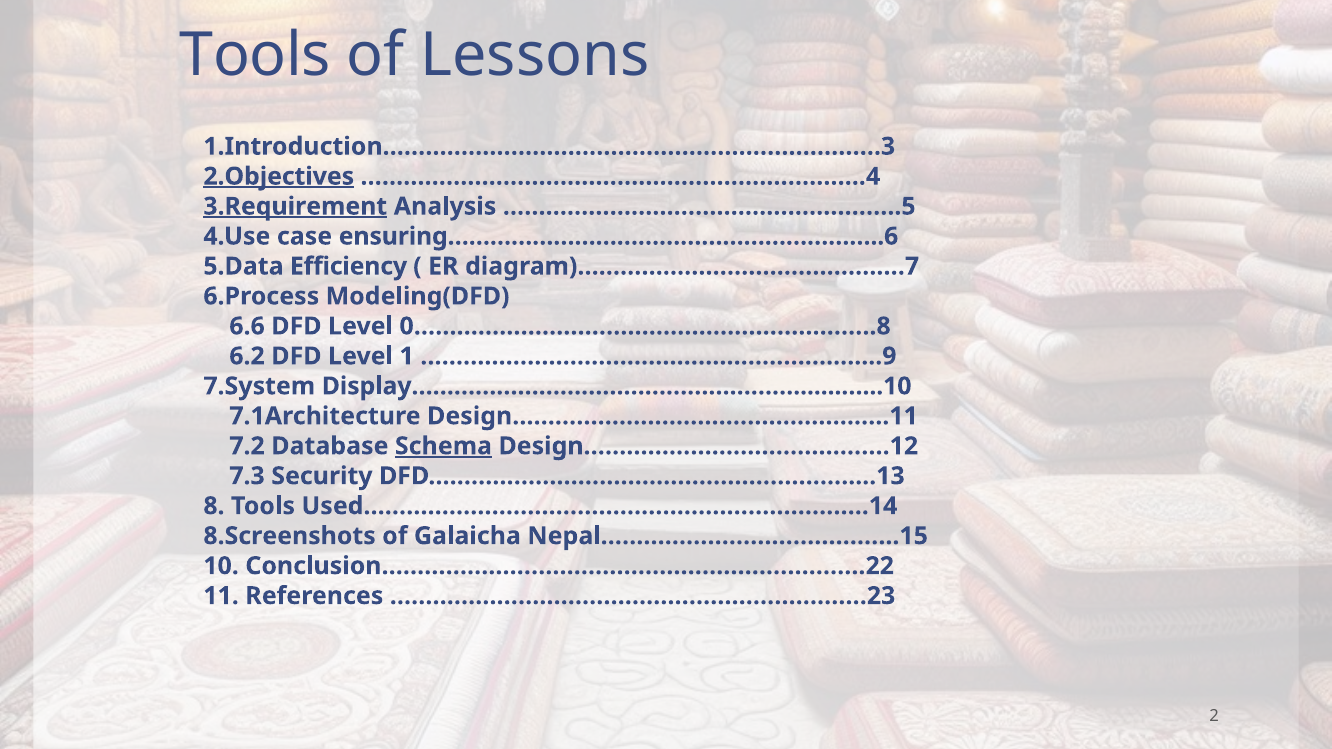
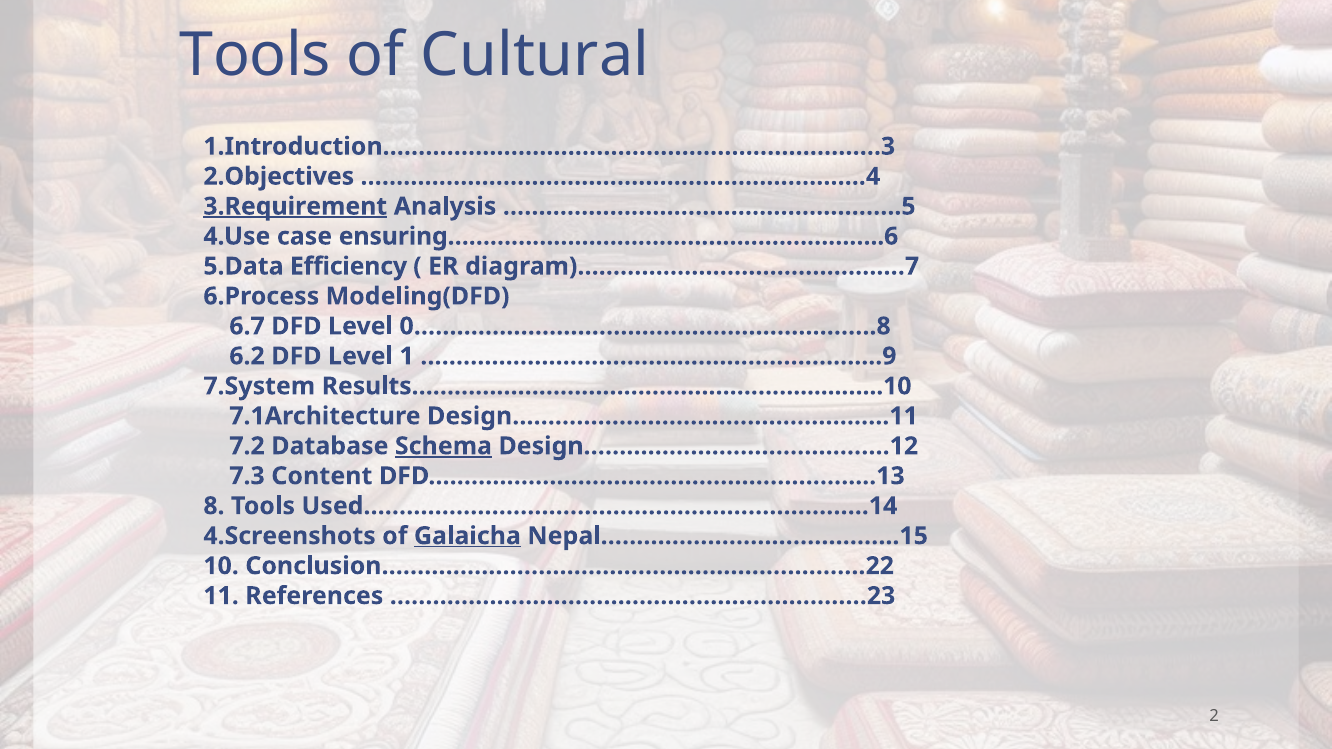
Lessons: Lessons -> Cultural (535, 55)
2.Objectives underline: present -> none (279, 177)
6.6: 6.6 -> 6.7 (247, 326)
Display……………………………………………….......…...10: Display……………………………………………….......…...10 -> Results……………………………………………….......…...10 (617, 386)
Security: Security -> Content (322, 476)
8.Screenshots: 8.Screenshots -> 4.Screenshots (290, 536)
Galaicha underline: none -> present (467, 536)
